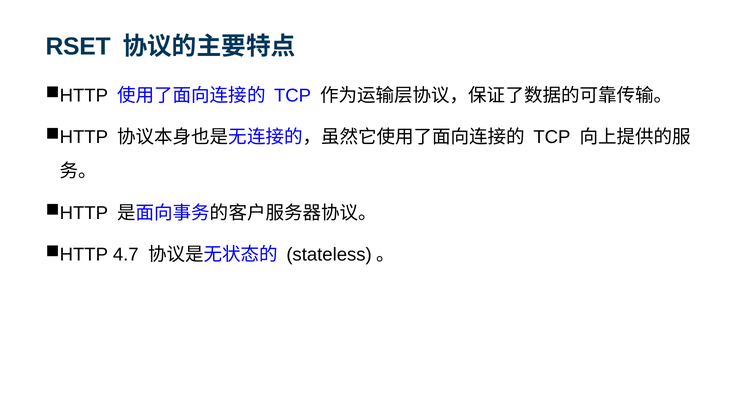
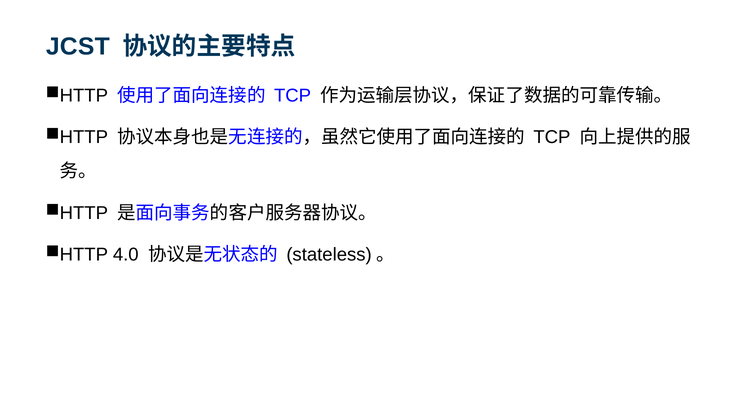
RSET: RSET -> JCST (78, 47)
4.7: 4.7 -> 4.0 (126, 255)
